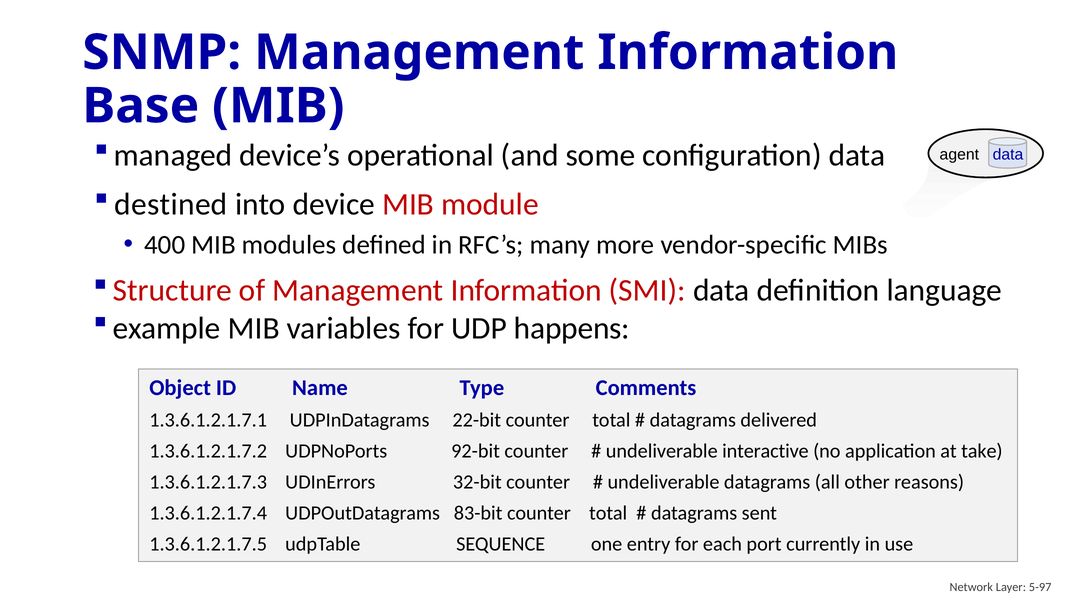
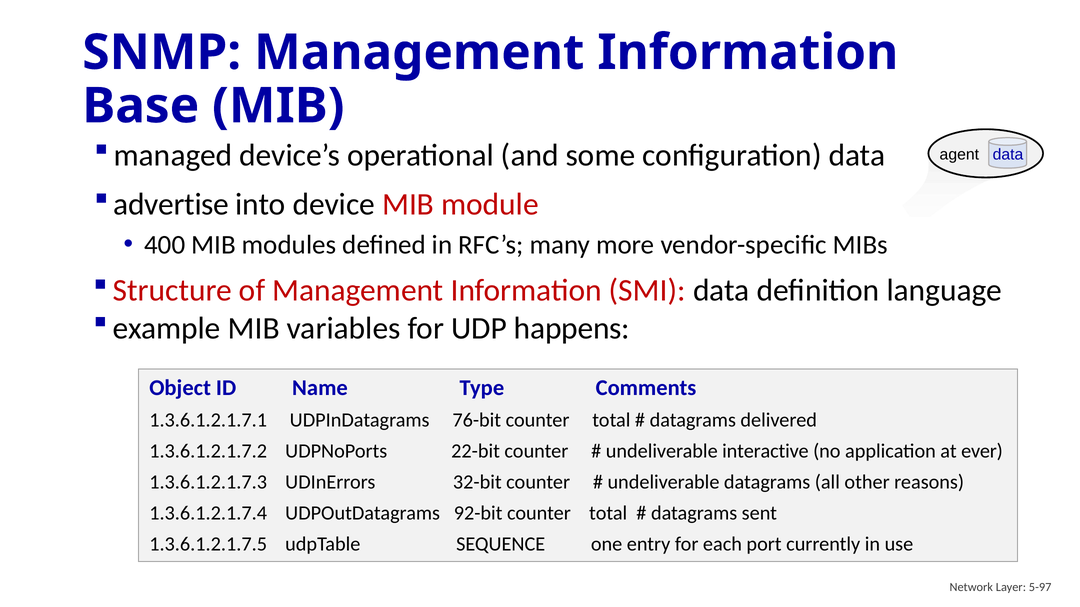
destined: destined -> advertise (171, 205)
22-bit: 22-bit -> 76-bit (477, 420)
92-bit: 92-bit -> 22-bit (476, 452)
take: take -> ever (982, 452)
83-bit: 83-bit -> 92-bit (478, 514)
